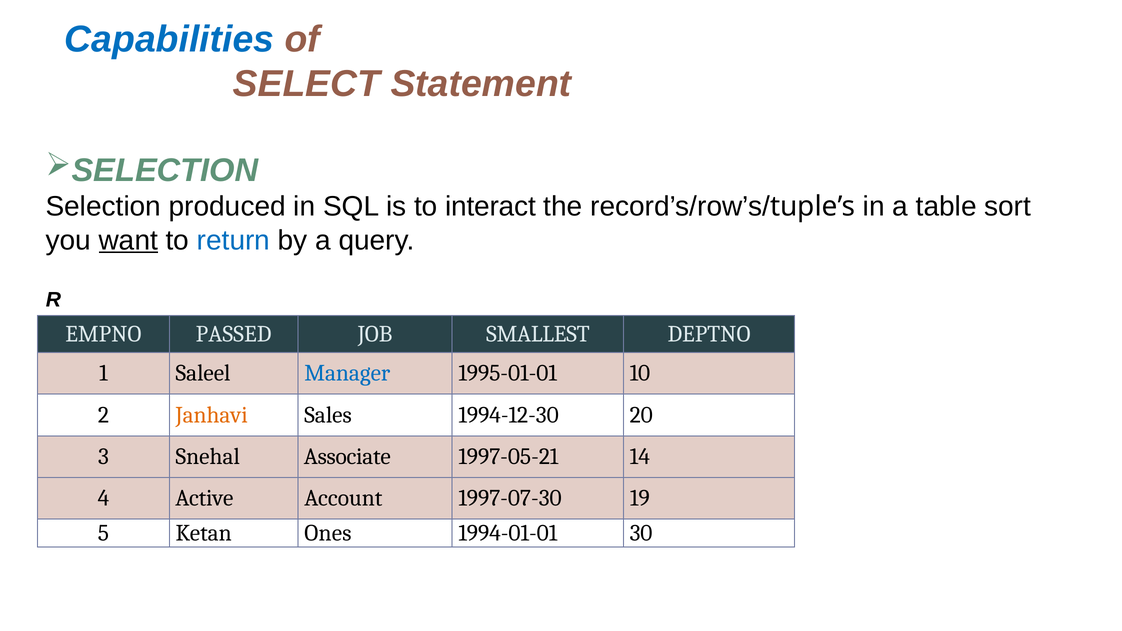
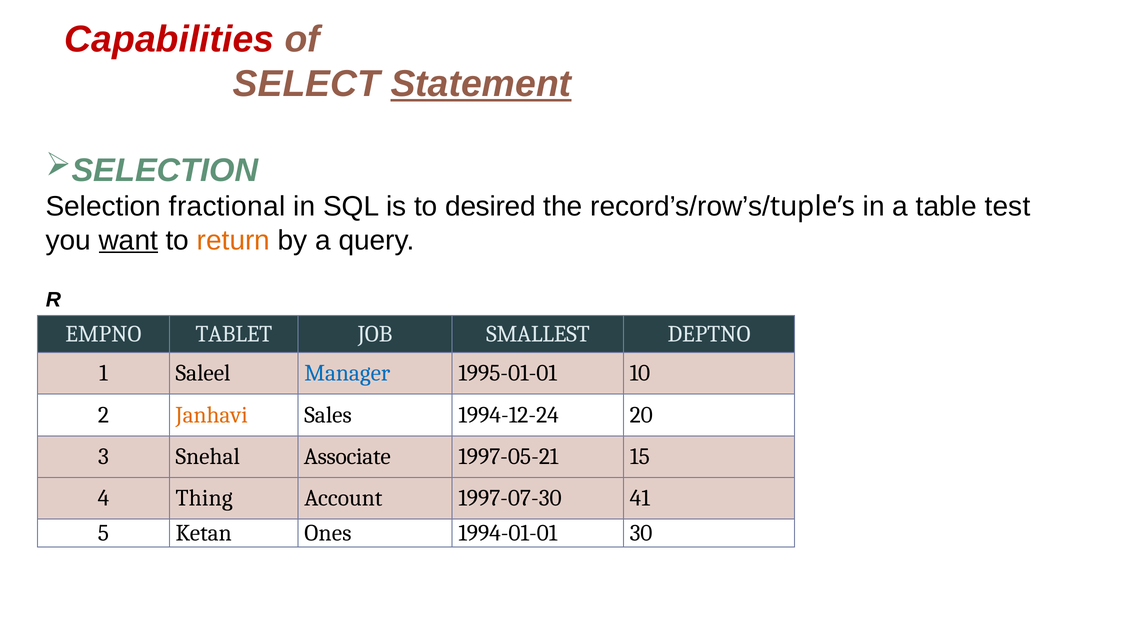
Capabilities colour: blue -> red (169, 39)
Statement underline: none -> present (481, 84)
produced: produced -> fractional (227, 207)
interact: interact -> desired (491, 207)
sort: sort -> test (1008, 207)
return colour: blue -> orange (233, 240)
PASSED: PASSED -> TABLET (234, 334)
1994-12-30: 1994-12-30 -> 1994-12-24 (509, 415)
14: 14 -> 15 (640, 457)
Active: Active -> Thing (204, 498)
19: 19 -> 41 (640, 498)
